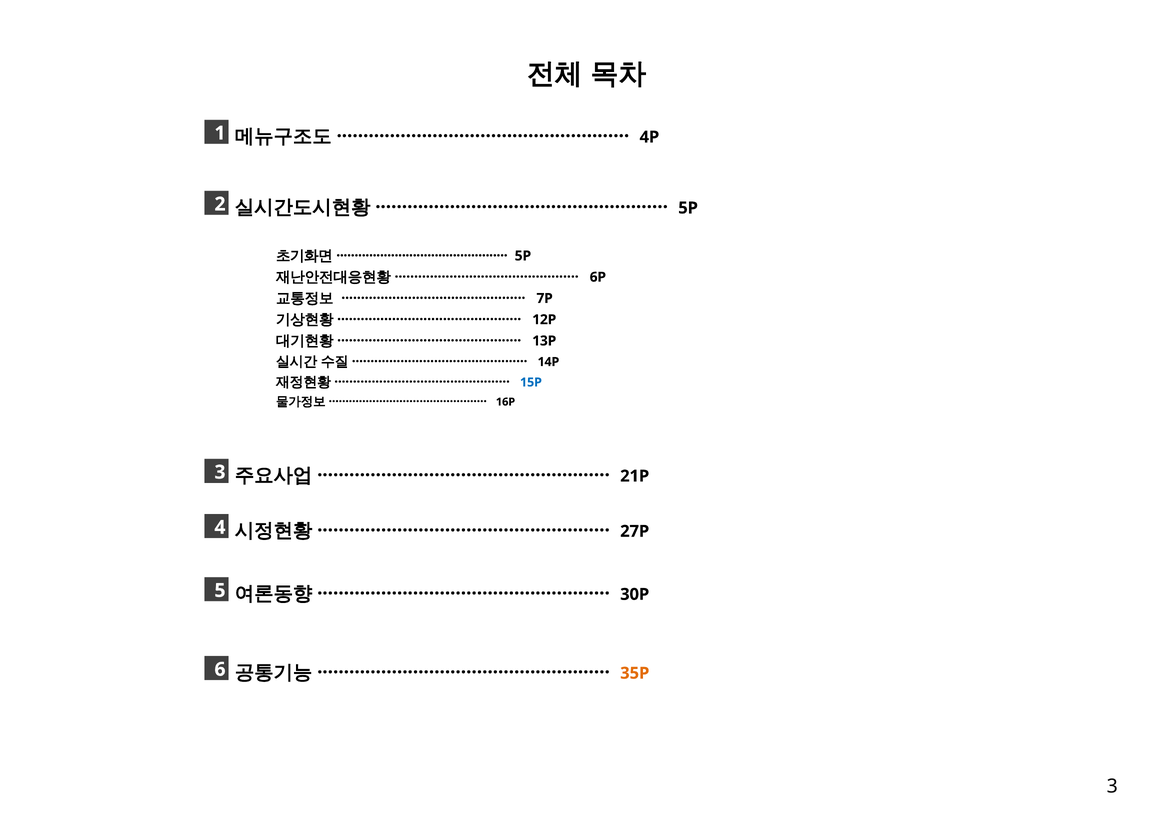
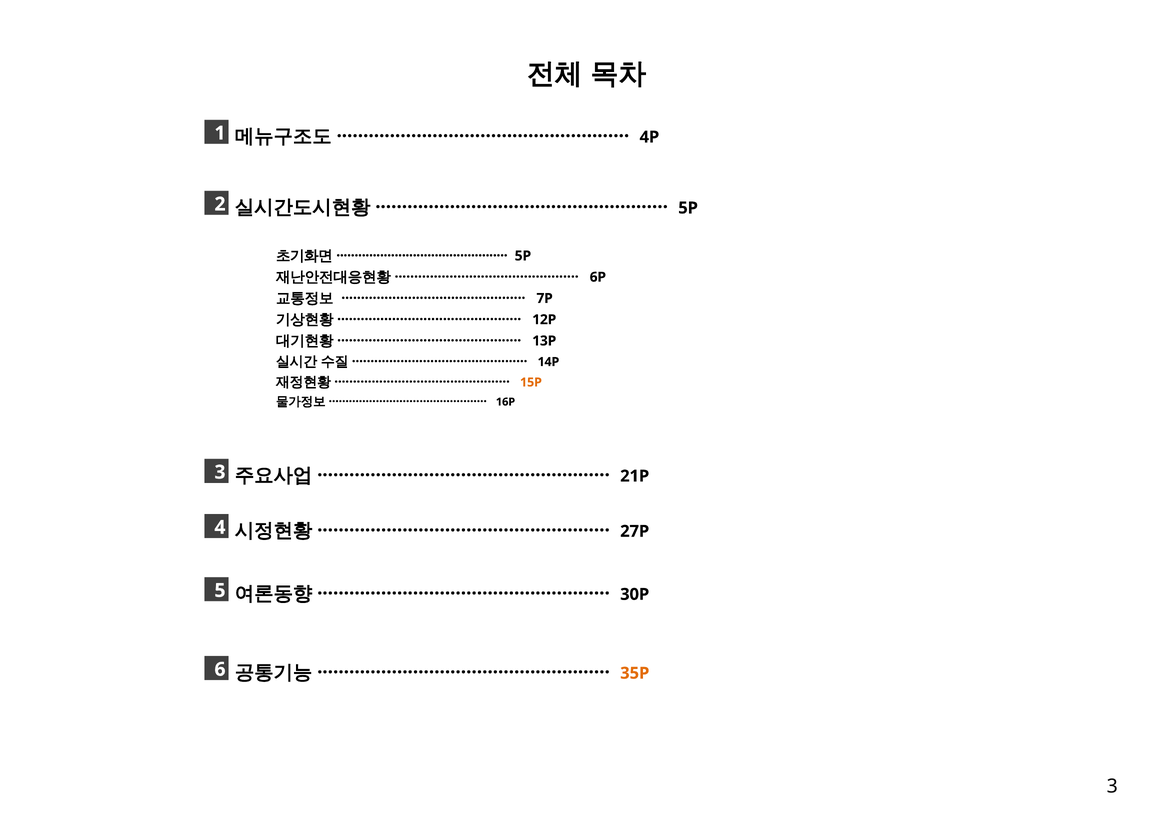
15P colour: blue -> orange (531, 382)
